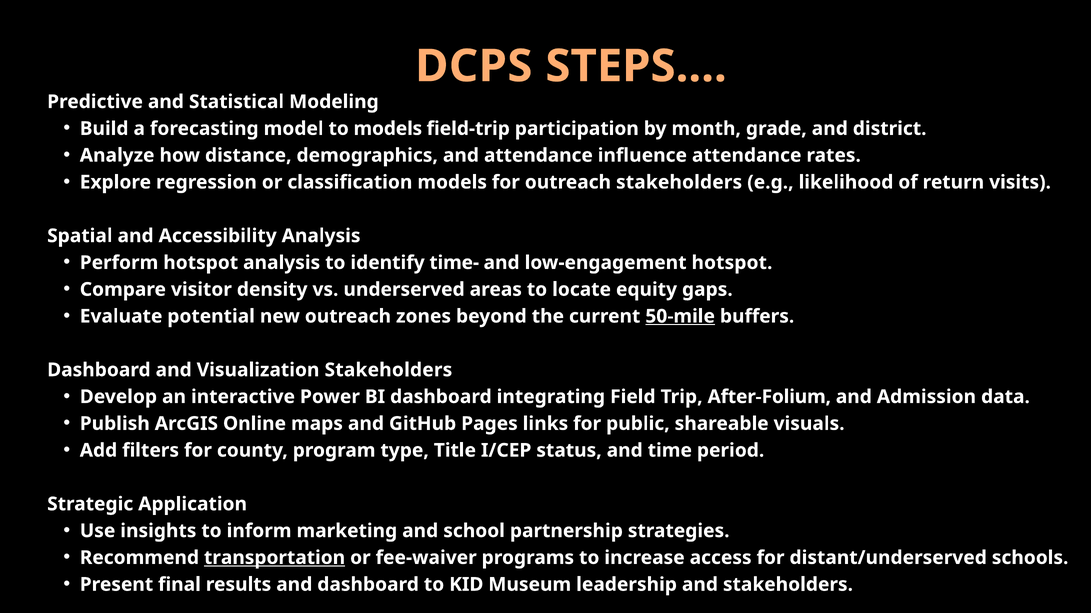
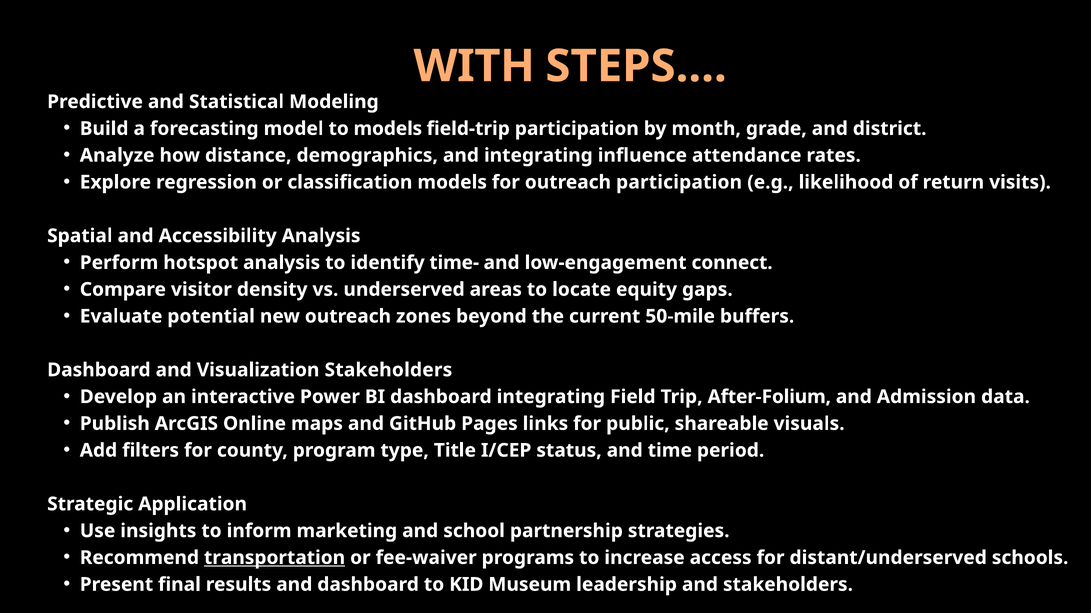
DCPS: DCPS -> WITH (474, 66)
and attendance: attendance -> integrating (538, 156)
outreach stakeholders: stakeholders -> participation (679, 182)
low-engagement hotspot: hotspot -> connect (732, 263)
50-mile underline: present -> none (680, 317)
